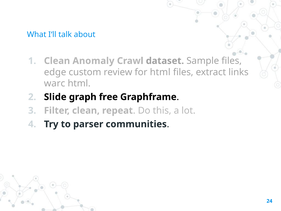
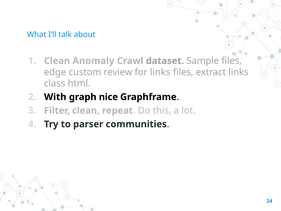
for html: html -> links (160, 72)
warc: warc -> class (55, 83)
Slide: Slide -> With (55, 97)
free: free -> nice (108, 97)
